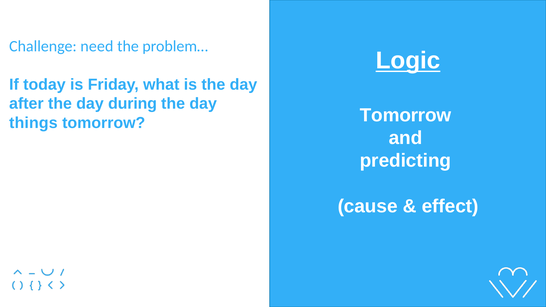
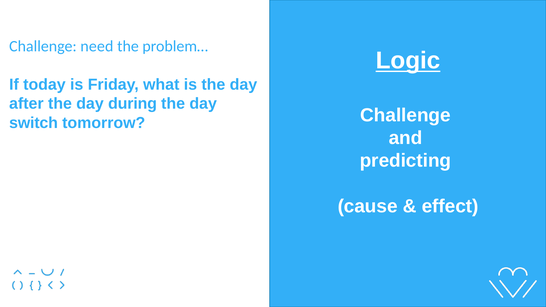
Tomorrow: Tomorrow -> Challenge (405, 115)
things: things -> switch (34, 123)
